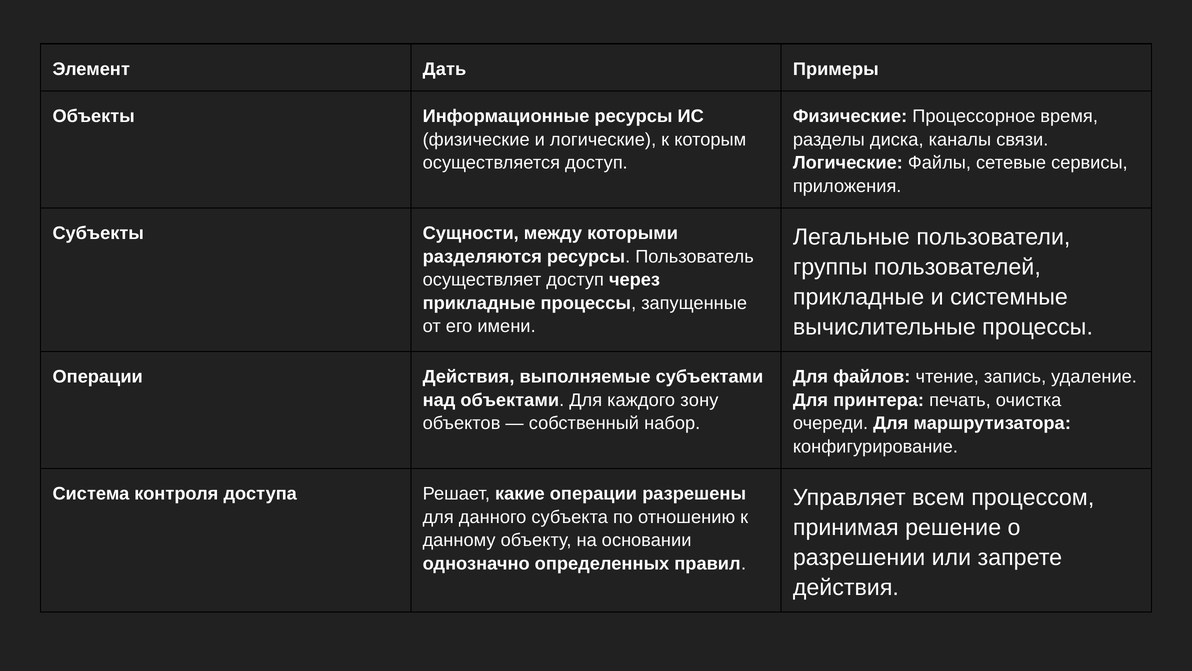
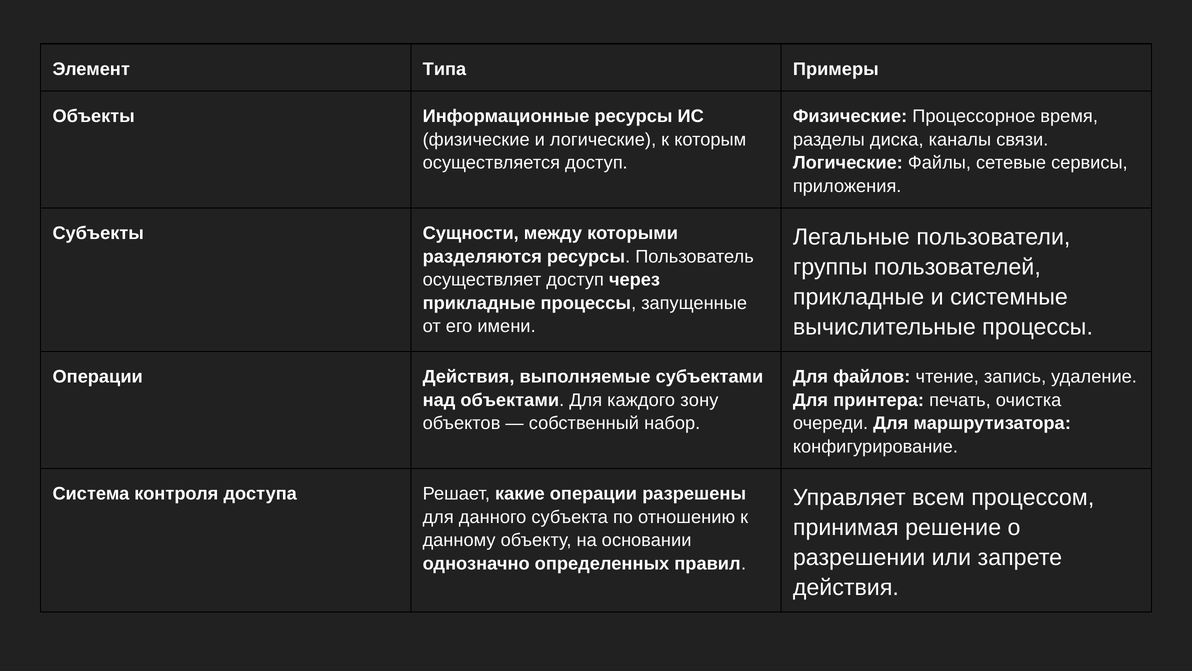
Дать: Дать -> Типа (444, 69)
